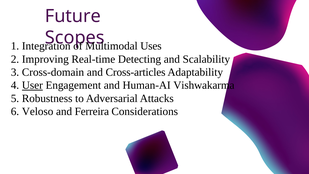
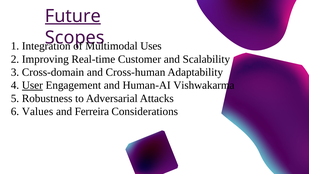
Future underline: none -> present (73, 16)
Detecting: Detecting -> Customer (140, 59)
Cross-articles: Cross-articles -> Cross-human (135, 72)
Veloso: Veloso -> Values (38, 111)
